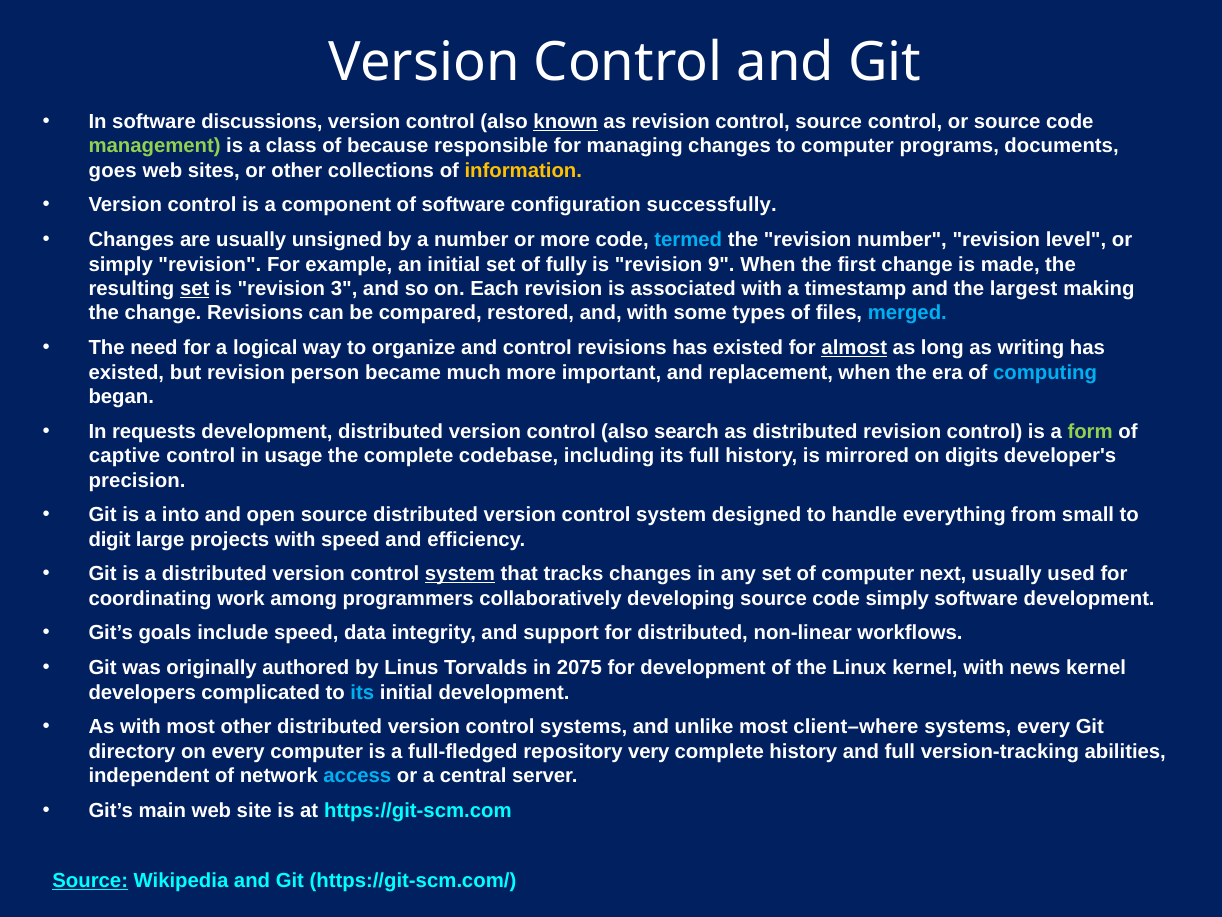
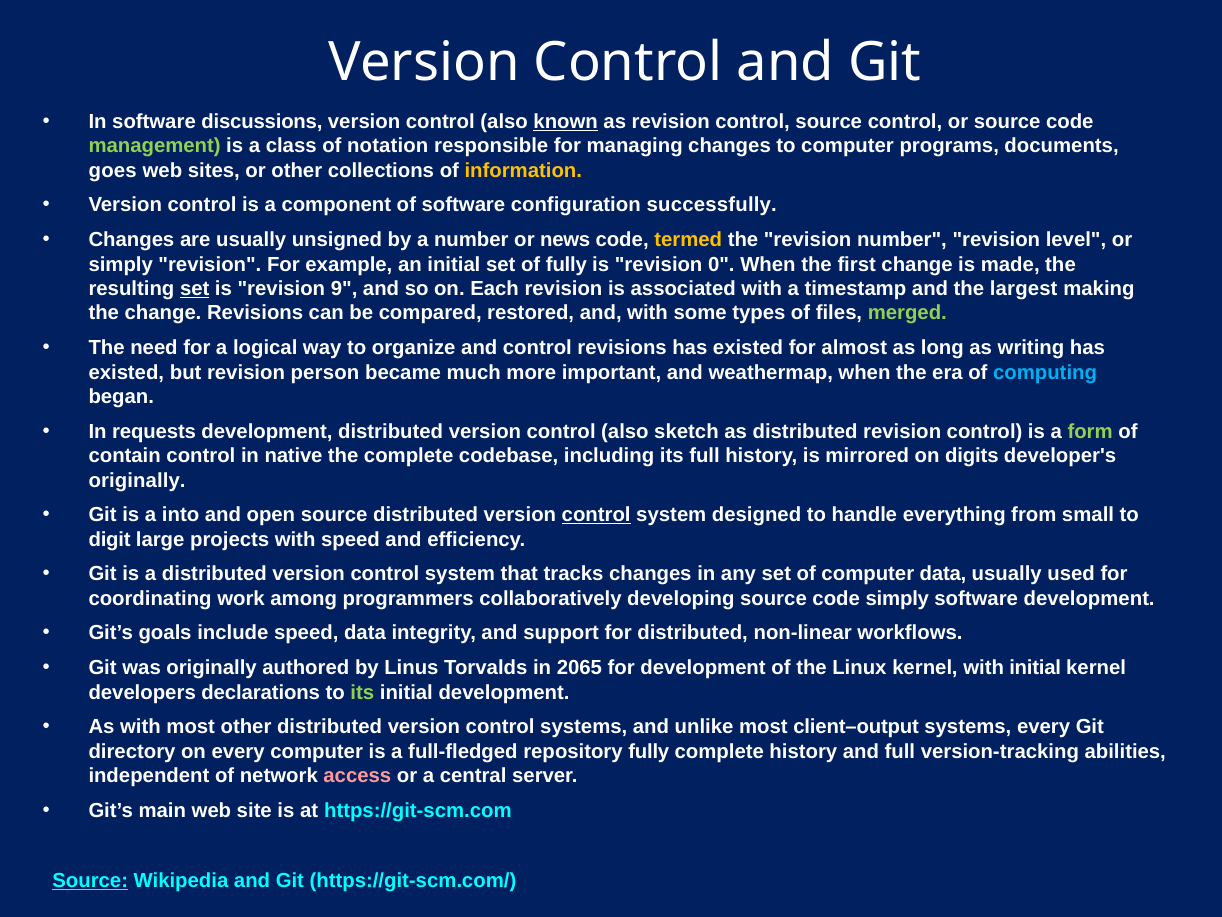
because: because -> notation (388, 146)
or more: more -> news (565, 240)
termed colour: light blue -> yellow (688, 240)
9: 9 -> 0 (721, 264)
3: 3 -> 9 (344, 289)
merged colour: light blue -> light green (907, 313)
almost underline: present -> none (854, 348)
replacement: replacement -> weathermap (771, 372)
search: search -> sketch (686, 431)
captive: captive -> contain (125, 456)
usage: usage -> native (294, 456)
precision: precision -> originally (137, 480)
control underline: none -> present (596, 515)
system underline: present -> none (460, 574)
computer next: next -> data (943, 574)
2075: 2075 -> 2065 (579, 668)
with news: news -> initial (1035, 668)
complicated: complicated -> declarations (261, 692)
its colour: light blue -> light green (362, 692)
client–where: client–where -> client–output (856, 727)
repository very: very -> fully (649, 751)
access colour: light blue -> pink (357, 775)
